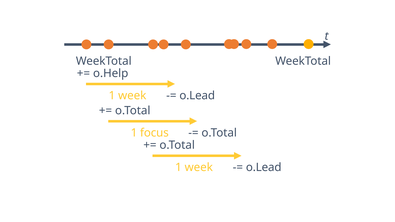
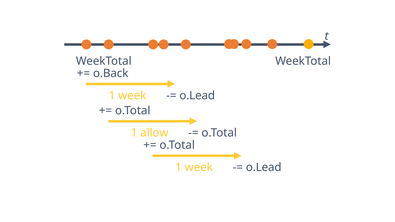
o.Help: o.Help -> o.Back (111, 73)
focus: focus -> allow (154, 133)
